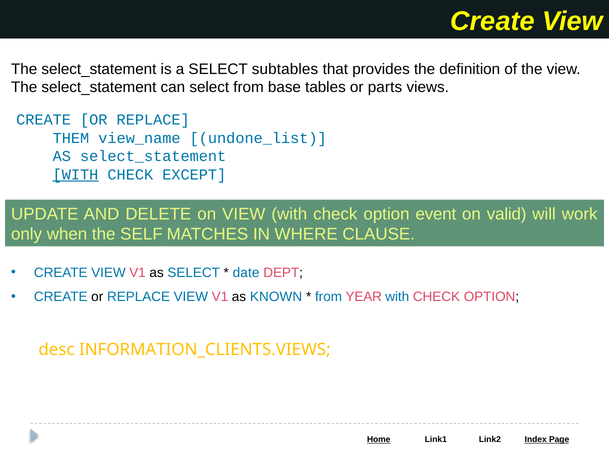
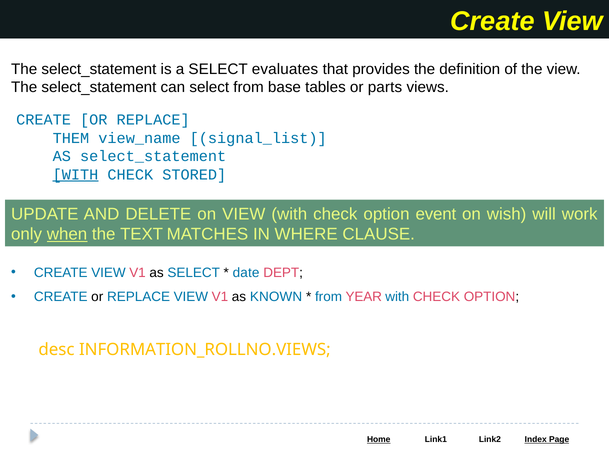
subtables: subtables -> evaluates (285, 69)
undone_list: undone_list -> signal_list (258, 138)
EXCEPT: EXCEPT -> STORED (194, 175)
valid: valid -> wish (507, 214)
when underline: none -> present (67, 234)
SELF: SELF -> TEXT (142, 234)
INFORMATION_CLIENTS.VIEWS: INFORMATION_CLIENTS.VIEWS -> INFORMATION_ROLLNO.VIEWS (205, 349)
